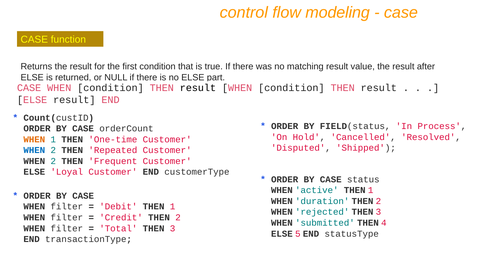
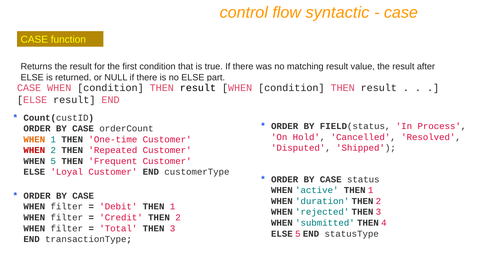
modeling: modeling -> syntactic (337, 13)
WHEN colour: blue -> red (34, 150)
2: 2 -> 5 (53, 161)
